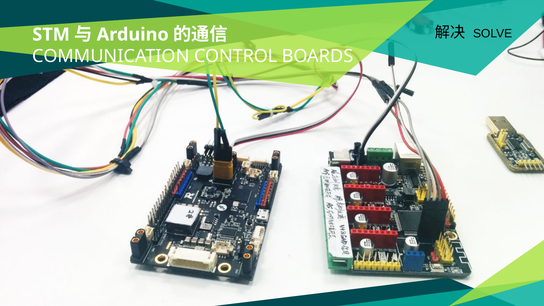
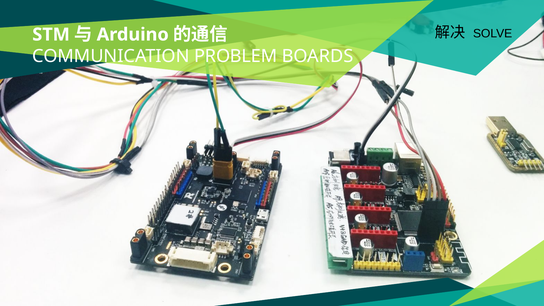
CONTROL: CONTROL -> PROBLEM (236, 56)
